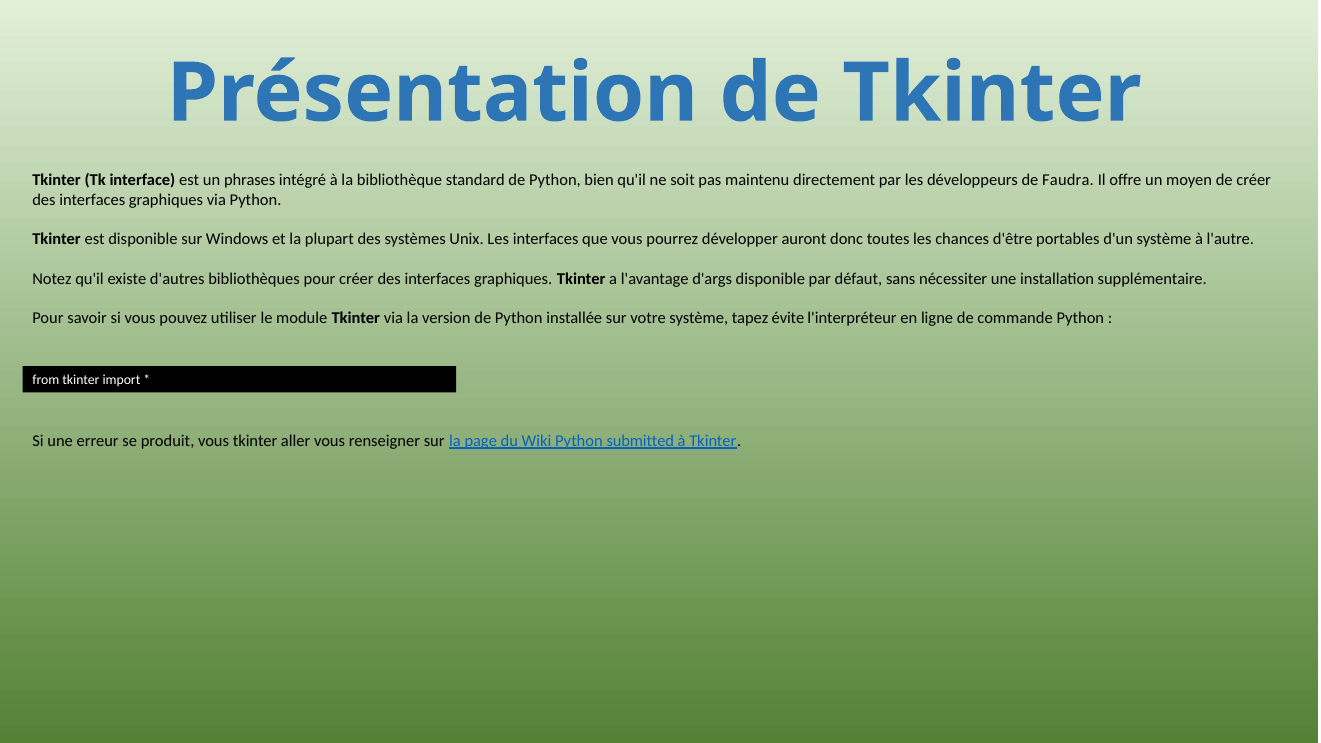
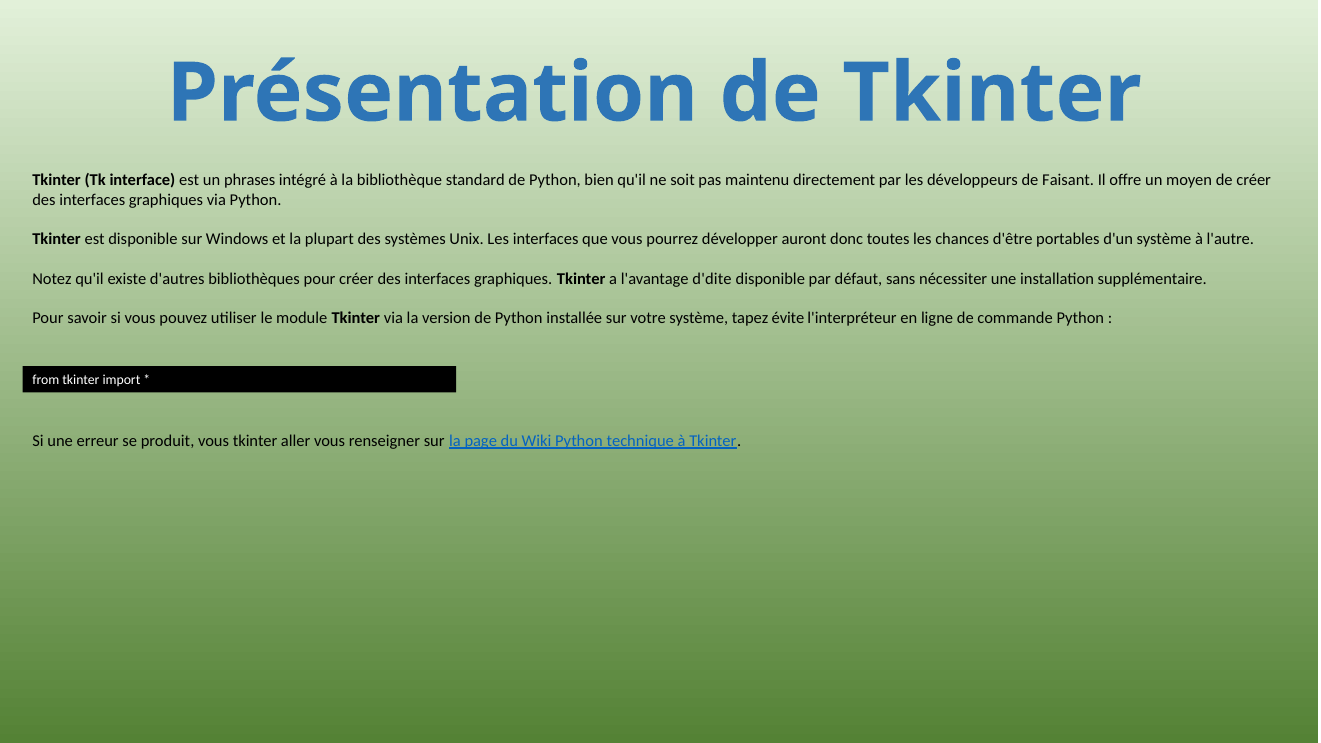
Faudra: Faudra -> Faisant (1068, 180)
d'args: d'args -> d'dite (712, 279)
submitted: submitted -> technique (640, 441)
